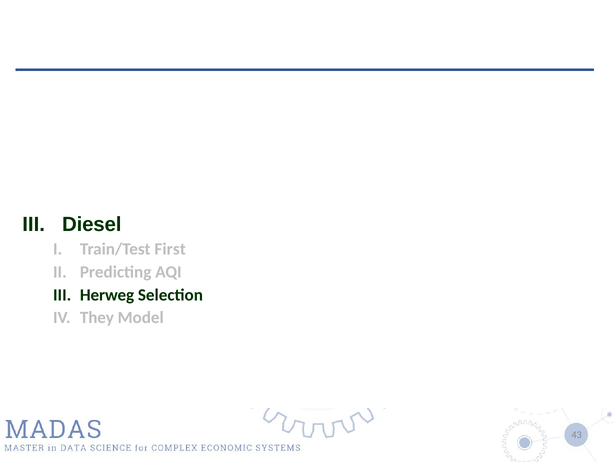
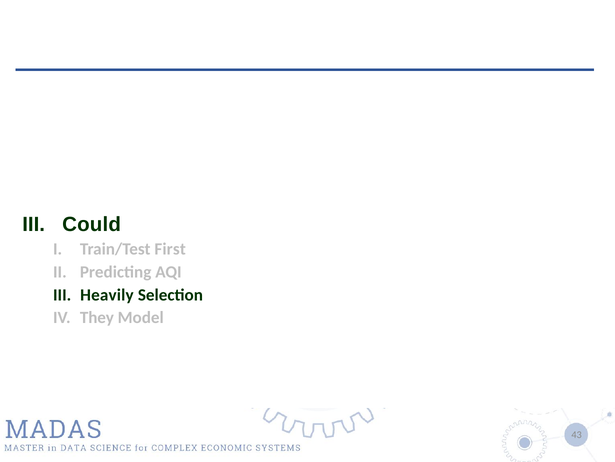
Diesel: Diesel -> Could (92, 224)
Herweg: Herweg -> Heavily (107, 294)
